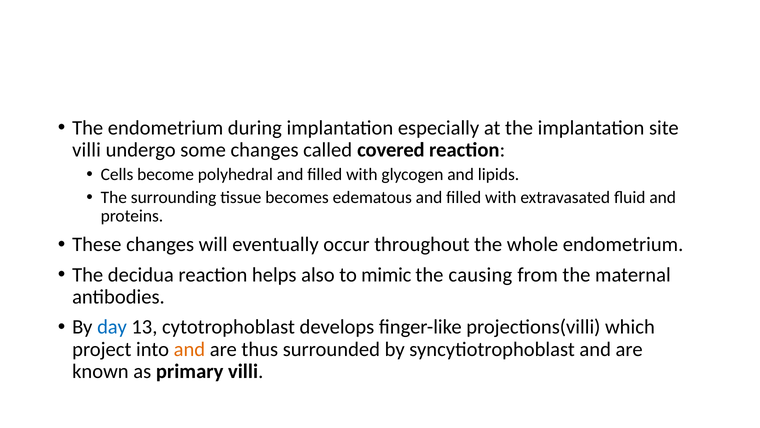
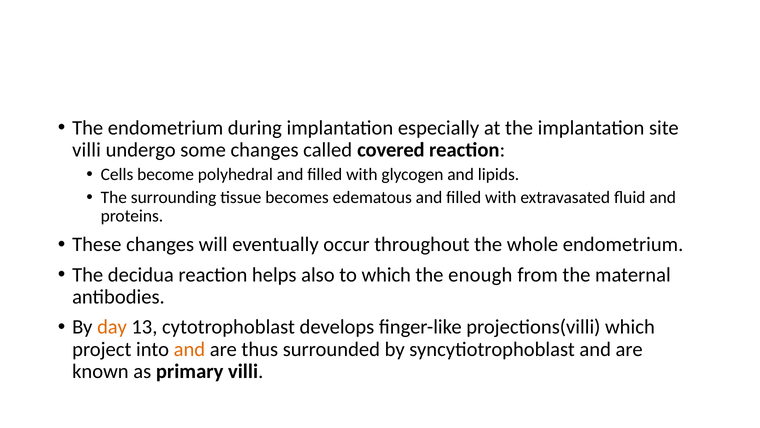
to mimic: mimic -> which (386, 274)
causing: causing -> enough (480, 274)
day colour: blue -> orange (112, 327)
